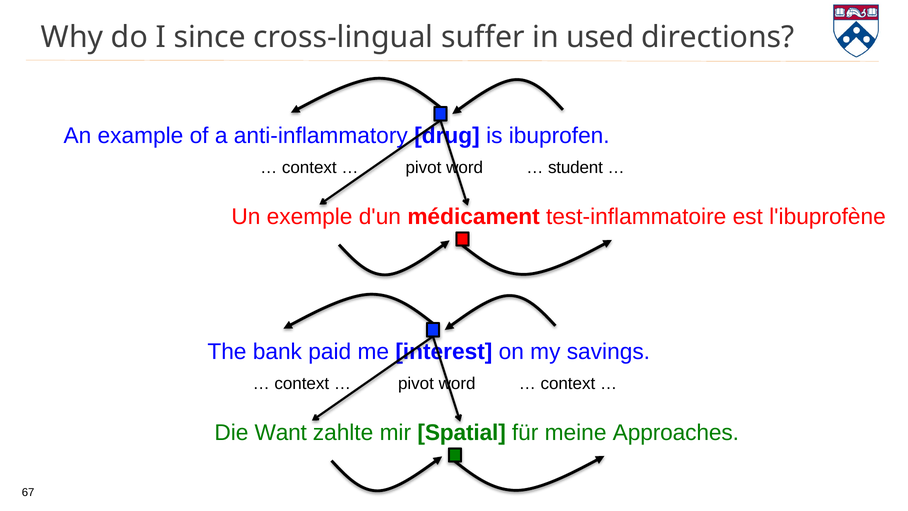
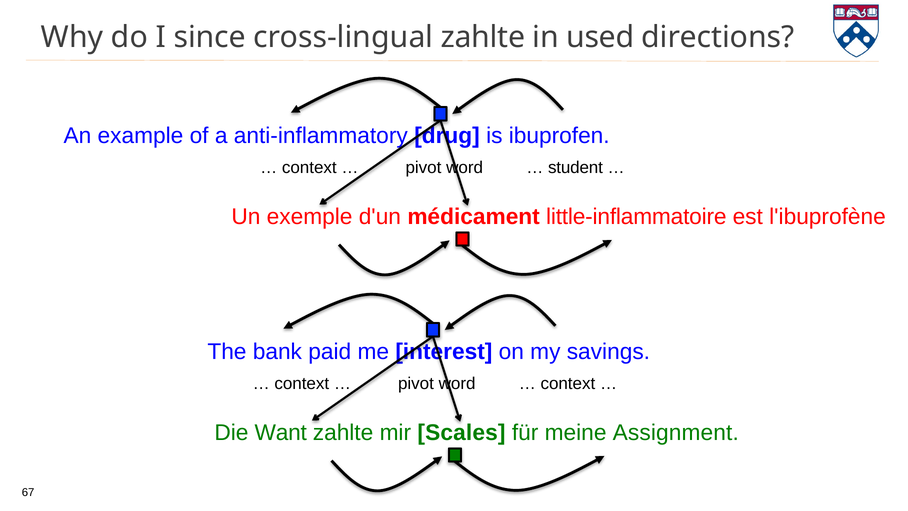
cross-lingual suffer: suffer -> zahlte (483, 37)
test-inflammatoire: test-inflammatoire -> little-inflammatoire (636, 217)
Spatial: Spatial -> Scales (462, 433)
Approaches: Approaches -> Assignment (676, 433)
